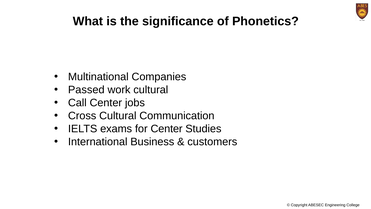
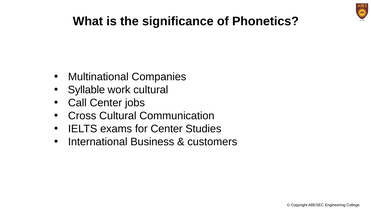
Passed: Passed -> Syllable (86, 90)
